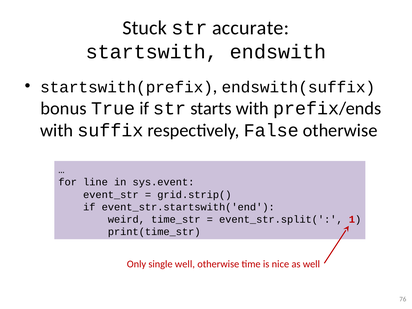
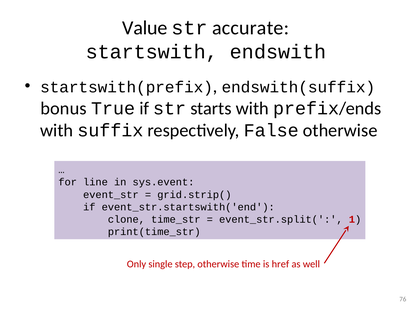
Stuck: Stuck -> Value (145, 28)
weird: weird -> clone (126, 219)
single well: well -> step (185, 264)
nice: nice -> href (280, 264)
